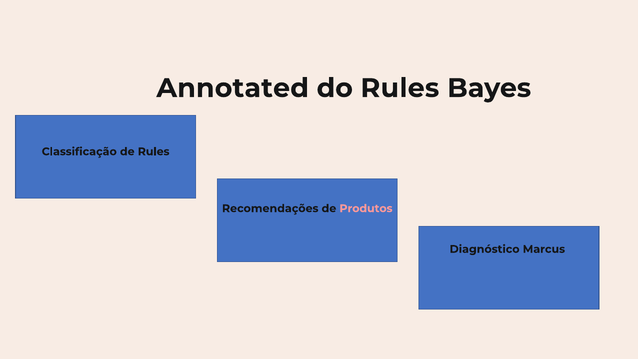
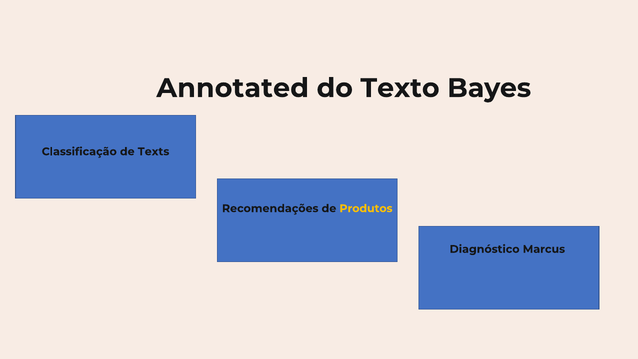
do Rules: Rules -> Texto (400, 88)
de Rules: Rules -> Texts (154, 152)
Produtos colour: pink -> yellow (366, 208)
